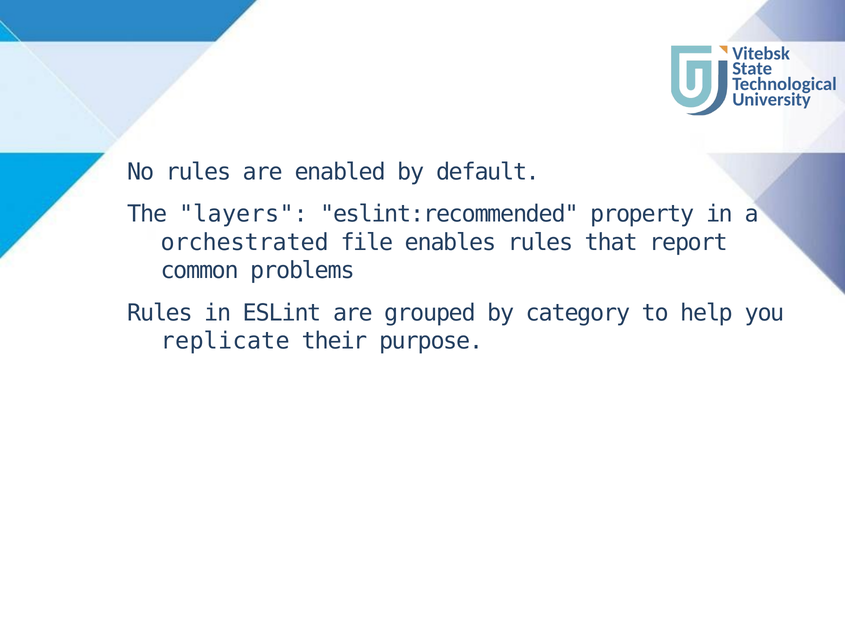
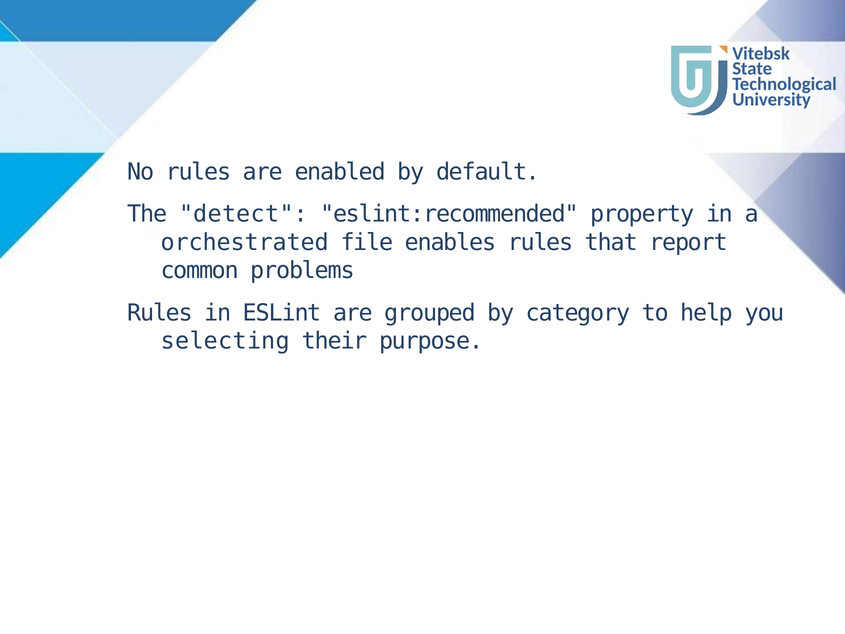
layers: layers -> detect (244, 214)
replicate: replicate -> selecting (225, 341)
